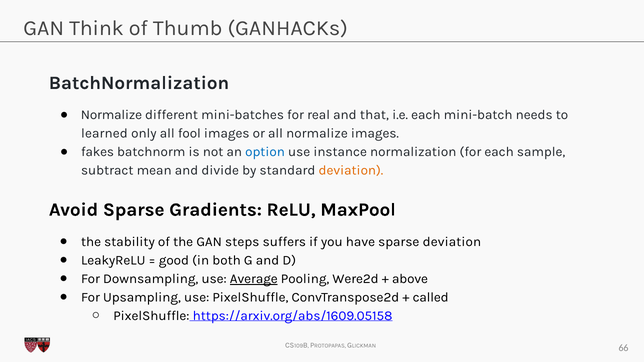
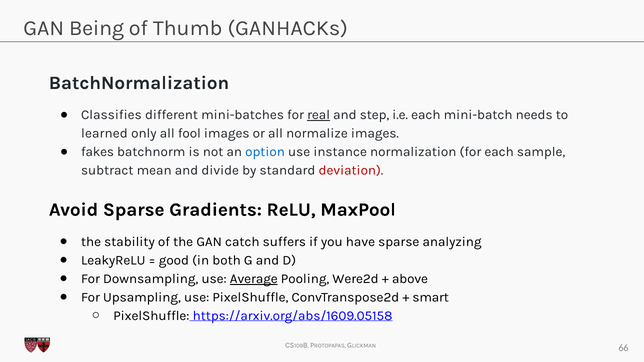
Think: Think -> Being (97, 28)
Normalize: Normalize -> Classifies (111, 115)
real underline: none -> present (319, 115)
that: that -> step (375, 115)
deviation colour: orange -> red (351, 171)
steps: steps -> catch (242, 242)
sparse deviation: deviation -> analyzing (452, 242)
called: called -> smart (431, 297)
